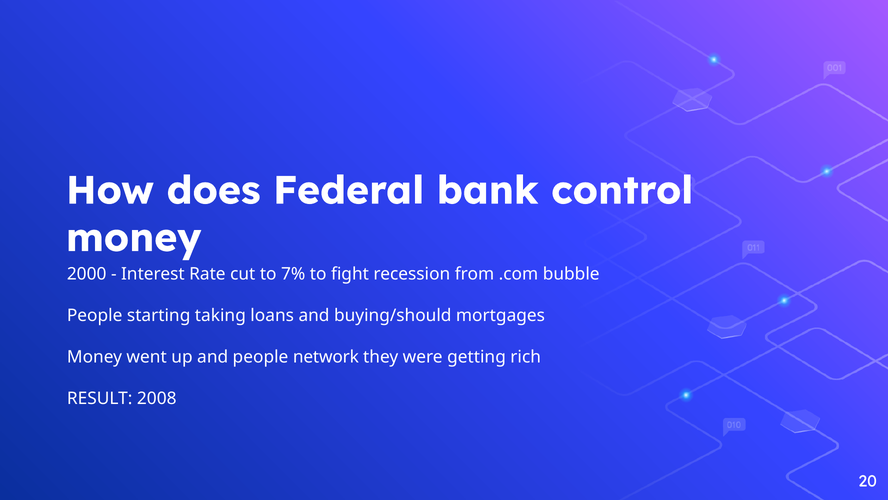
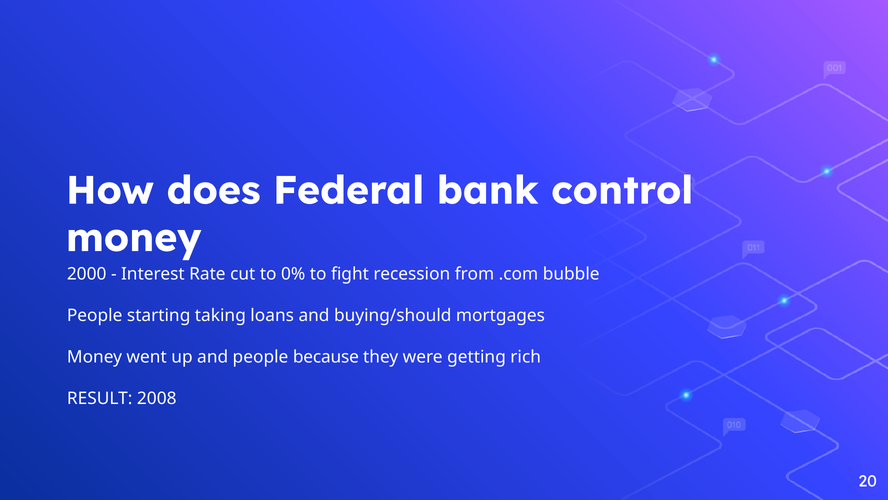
7%: 7% -> 0% (293, 274)
network: network -> because (326, 357)
